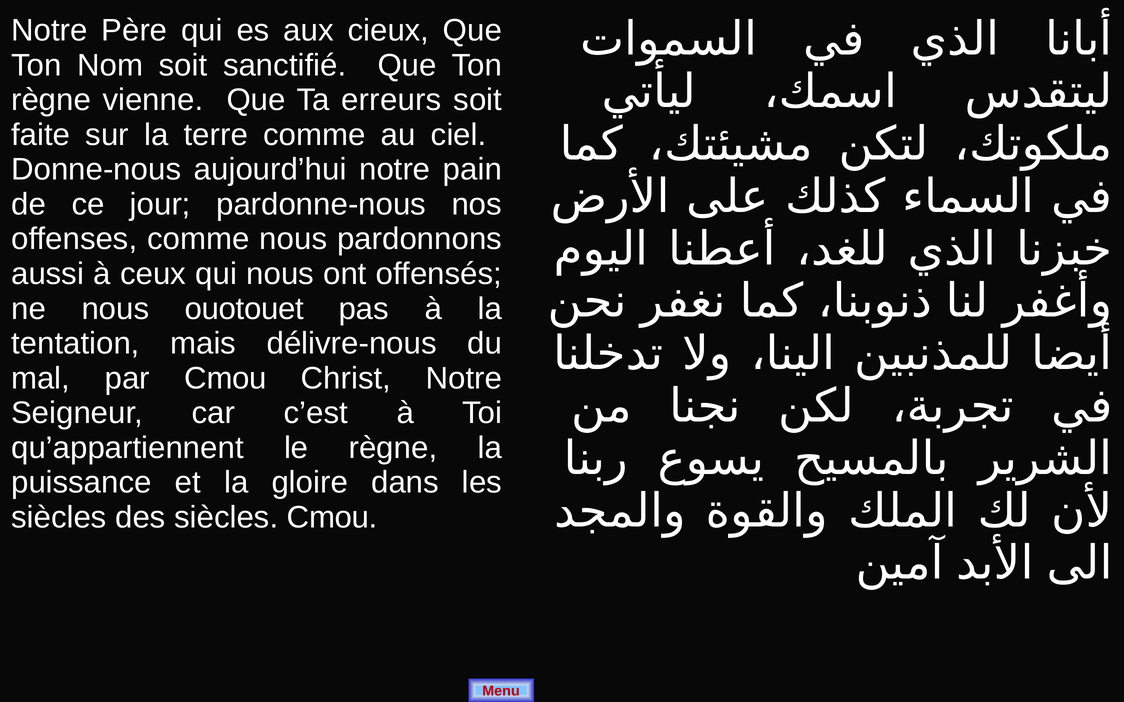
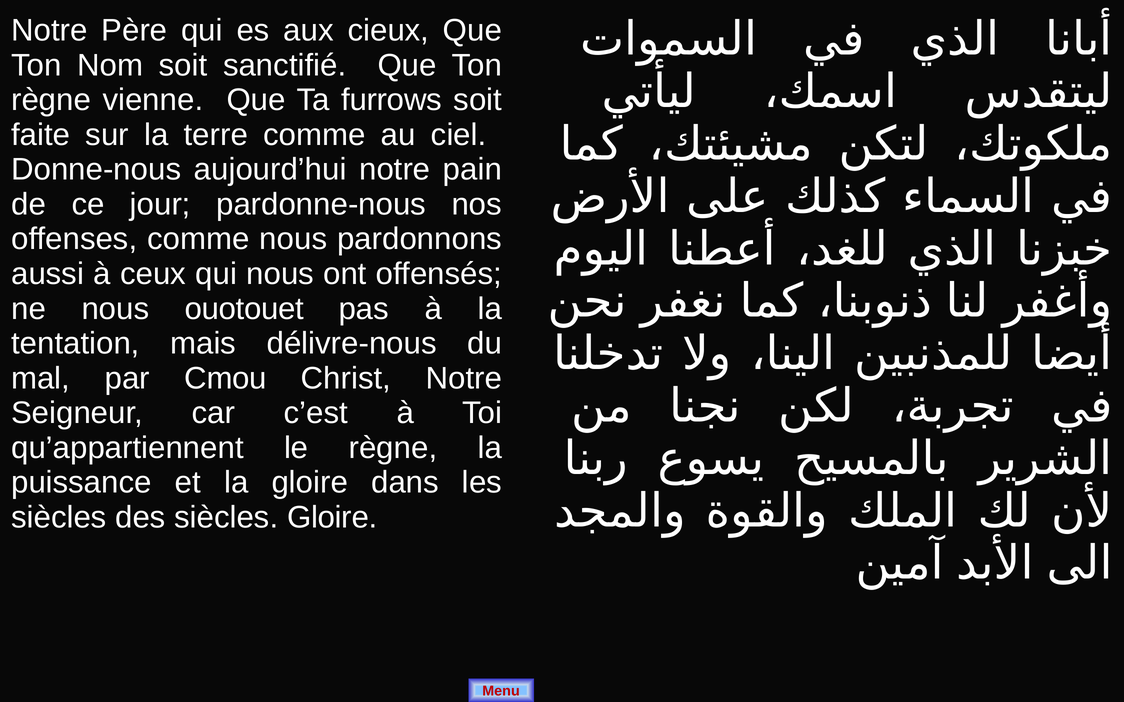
erreurs: erreurs -> furrows (392, 100)
siècles Cmou: Cmou -> Gloire (332, 518)
